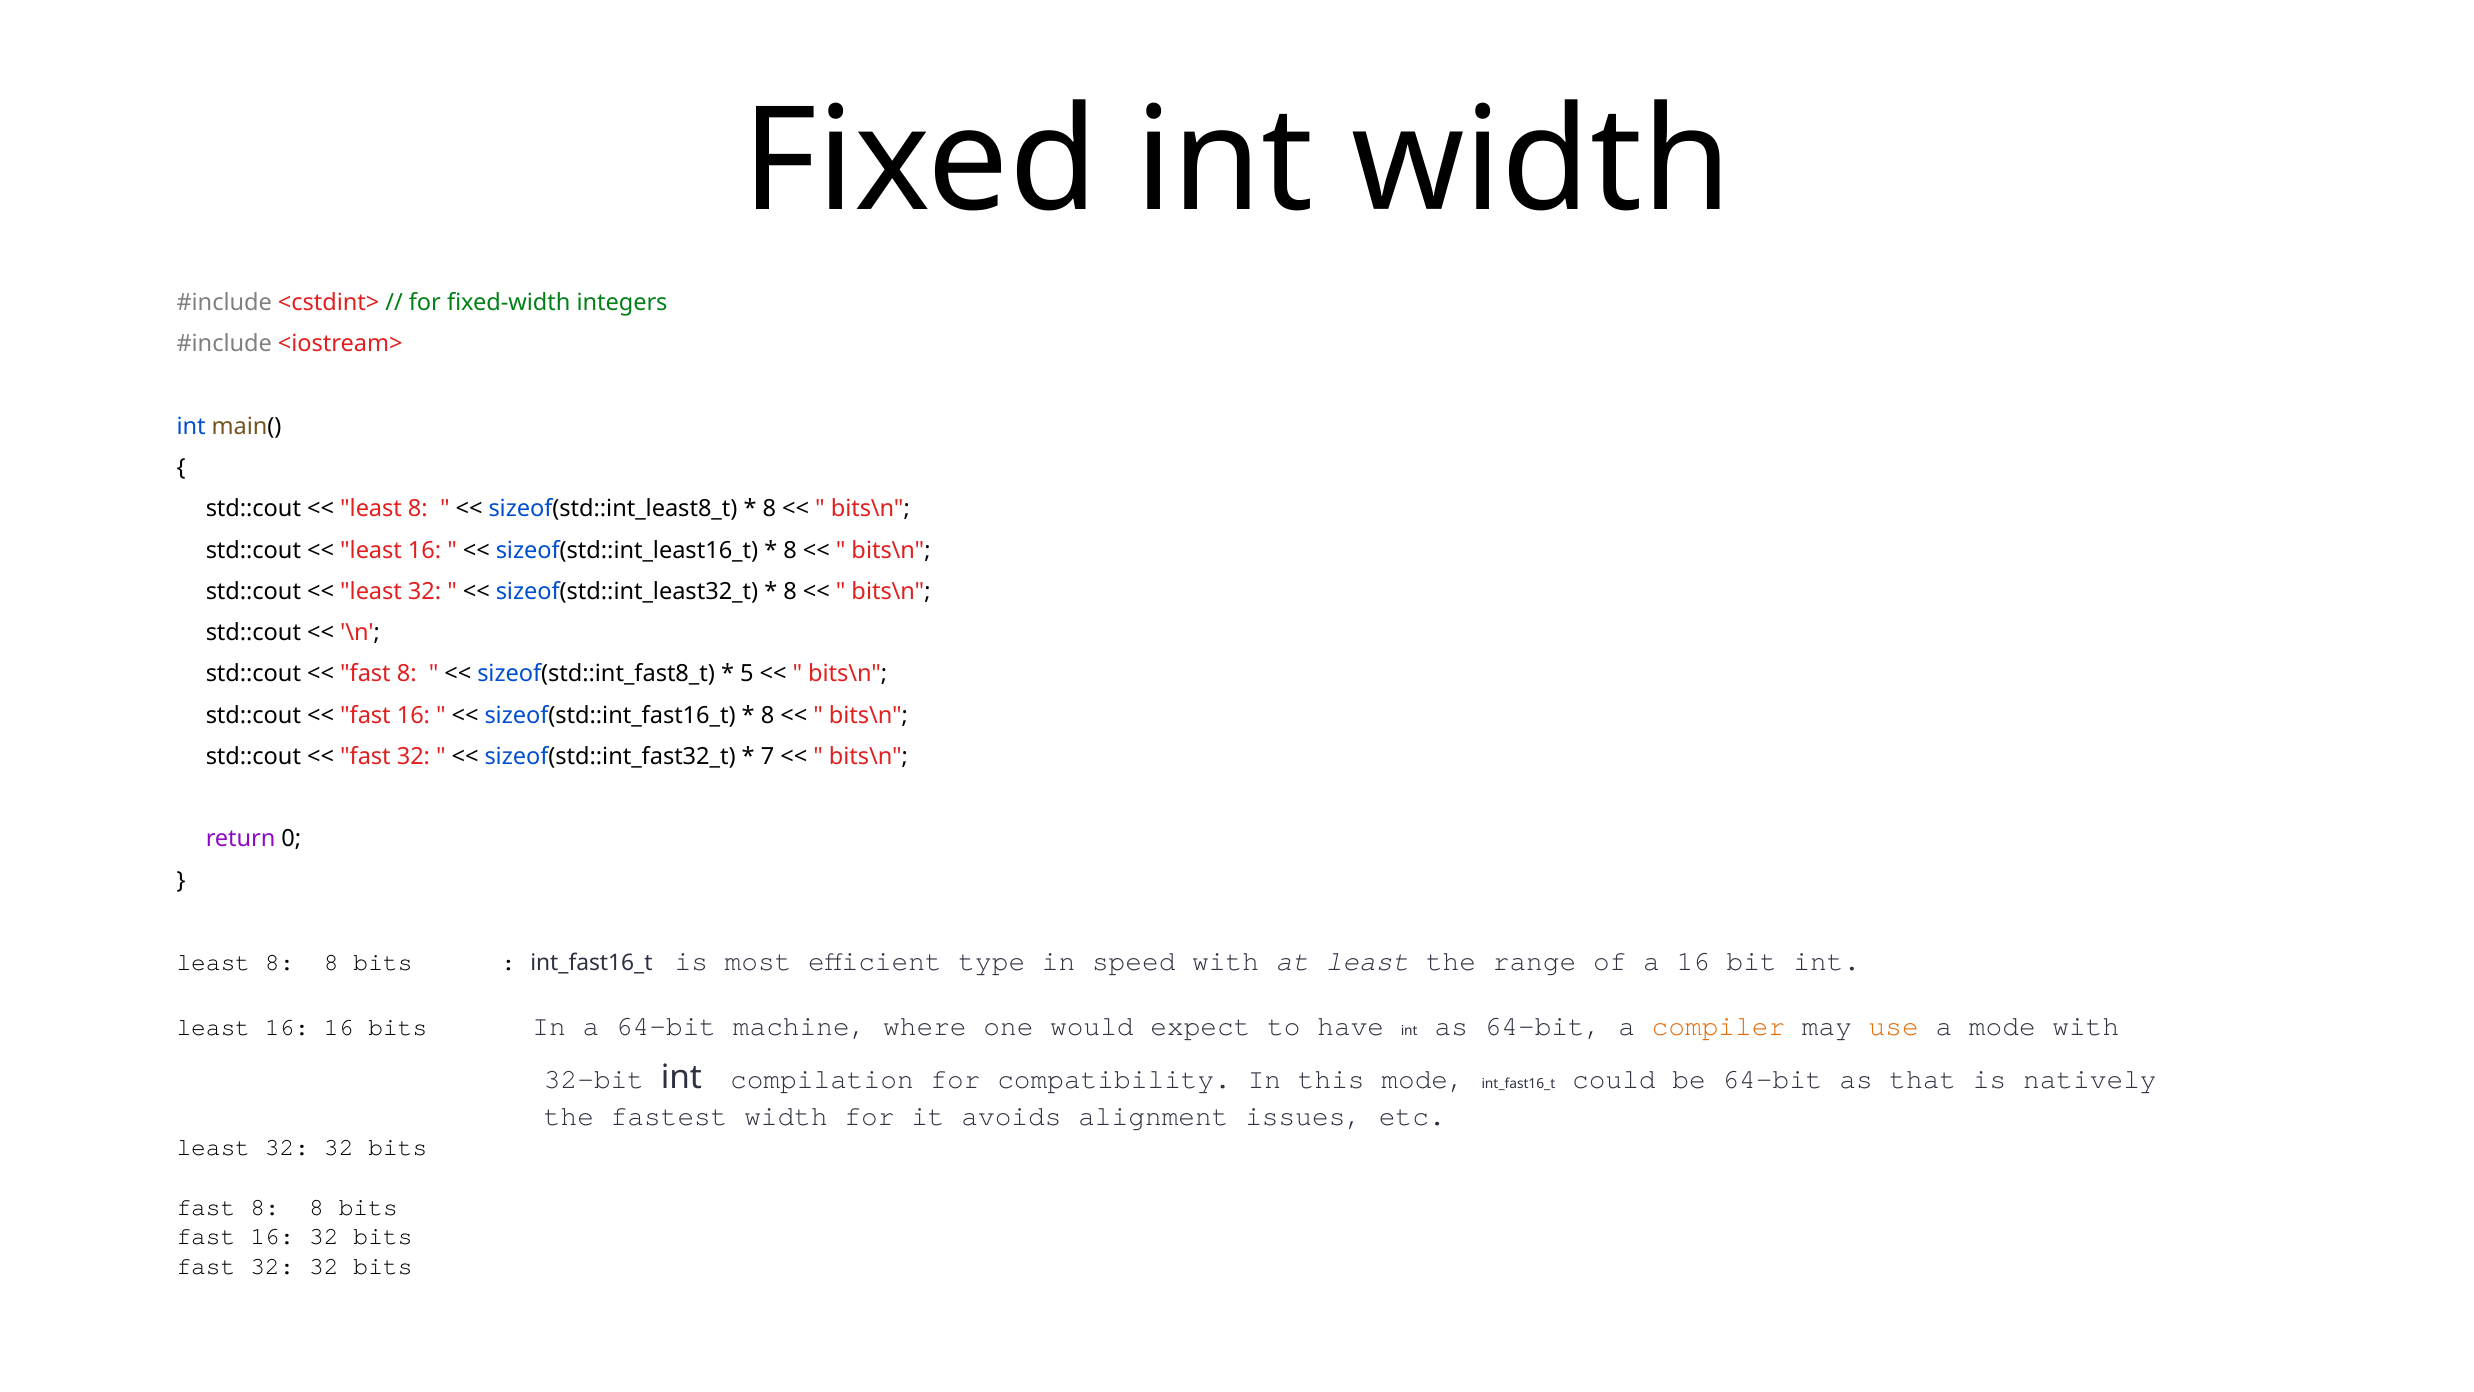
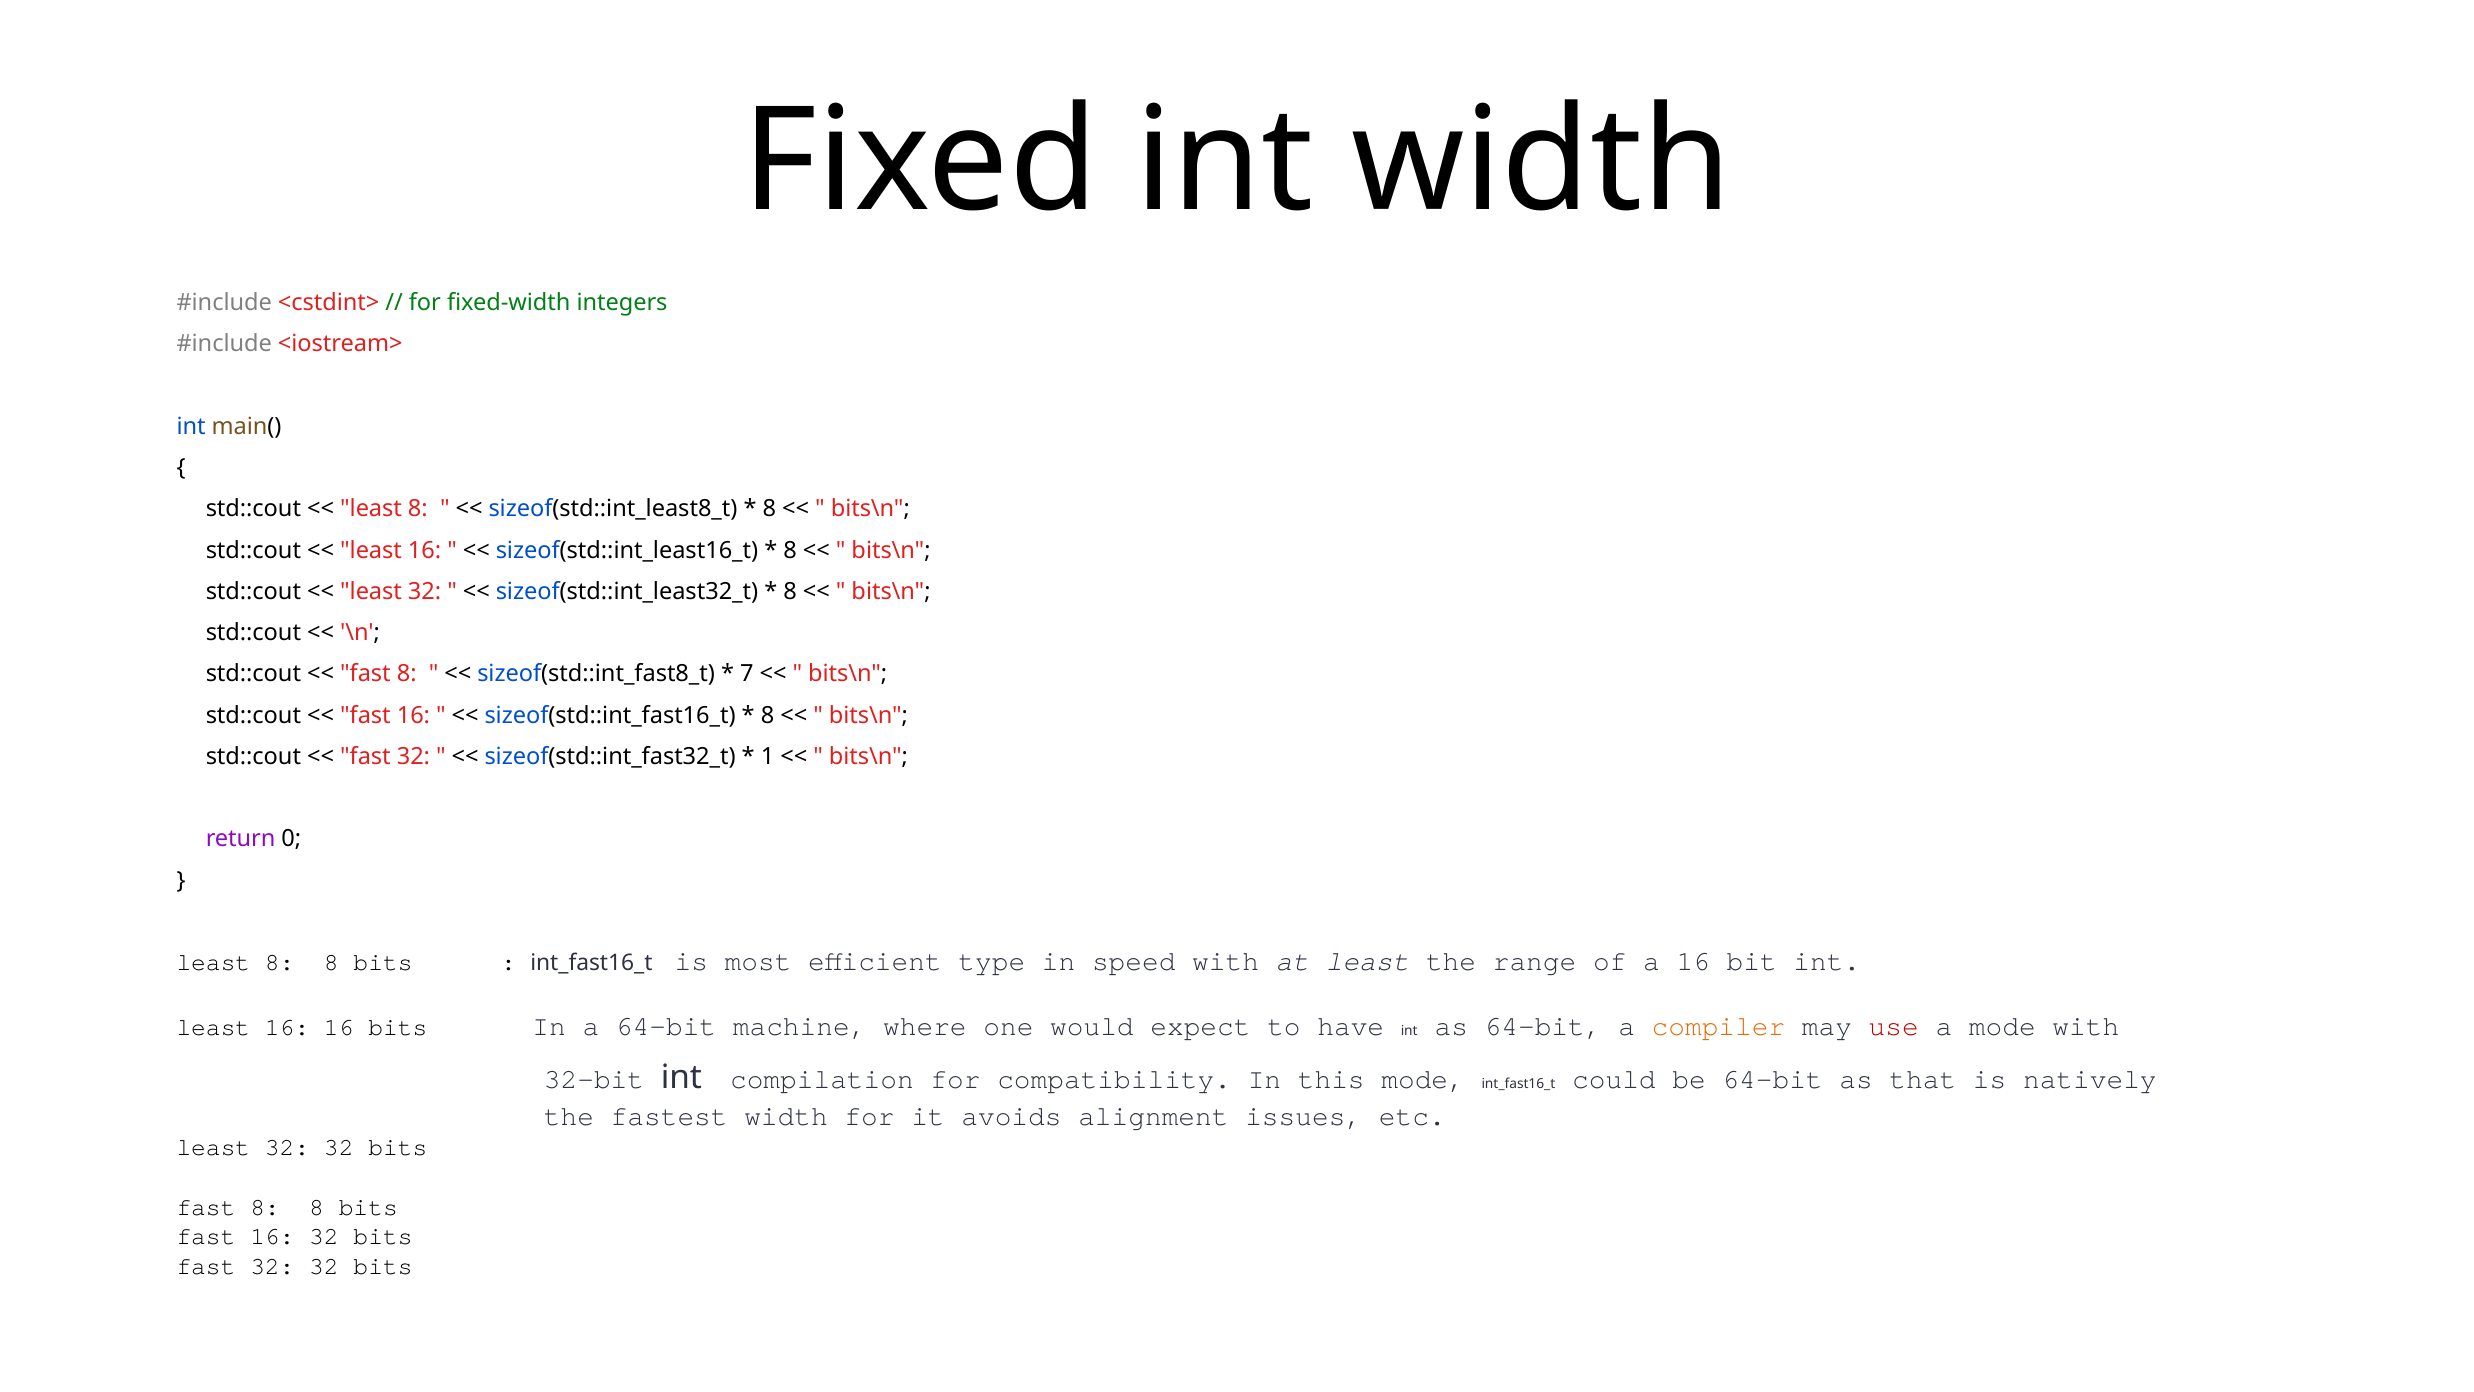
5: 5 -> 7 (747, 674)
7: 7 -> 1 (768, 756)
use colour: orange -> red (1894, 1026)
